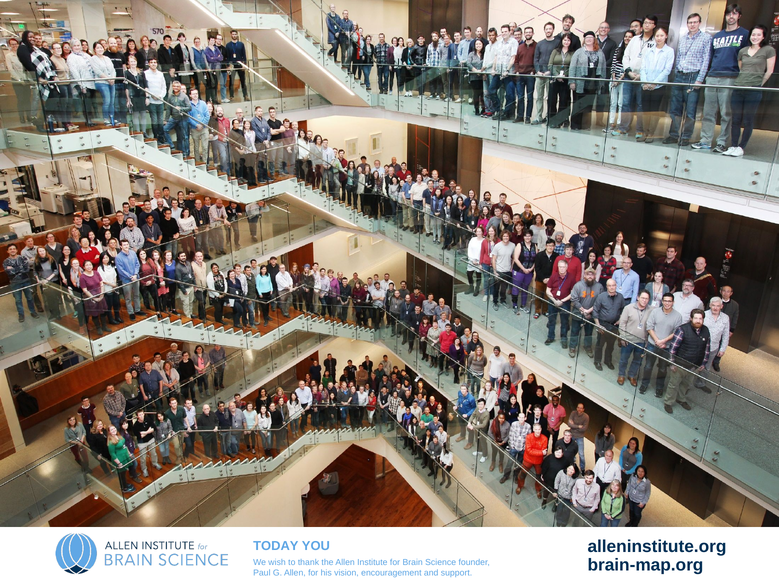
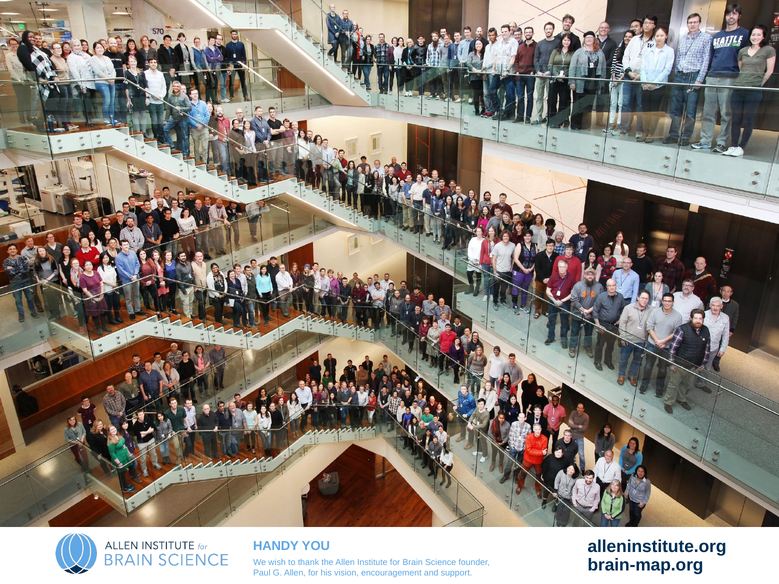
TODAY: TODAY -> HANDY (276, 546)
